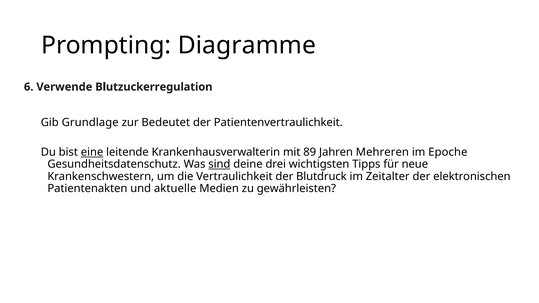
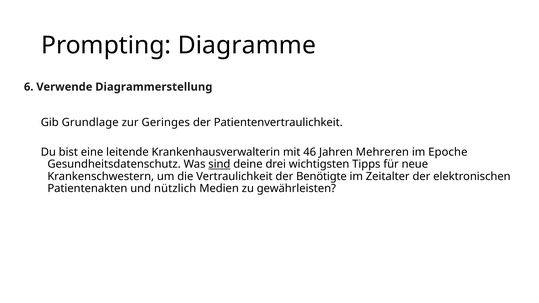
Blutzuckerregulation: Blutzuckerregulation -> Diagrammerstellung (154, 87)
Bedeutet: Bedeutet -> Geringes (166, 122)
eine underline: present -> none (92, 152)
89: 89 -> 46 (310, 152)
Blutdruck: Blutdruck -> Benötigte (321, 176)
aktuelle: aktuelle -> nützlich (175, 189)
